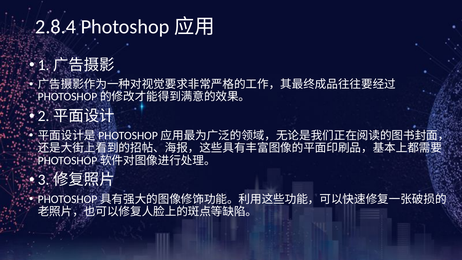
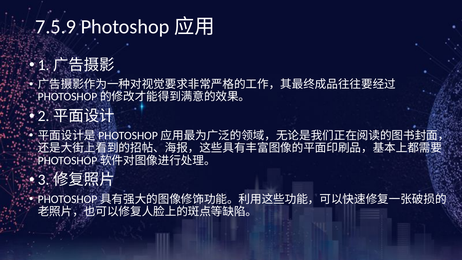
2.8.4: 2.8.4 -> 7.5.9 (56, 27)
